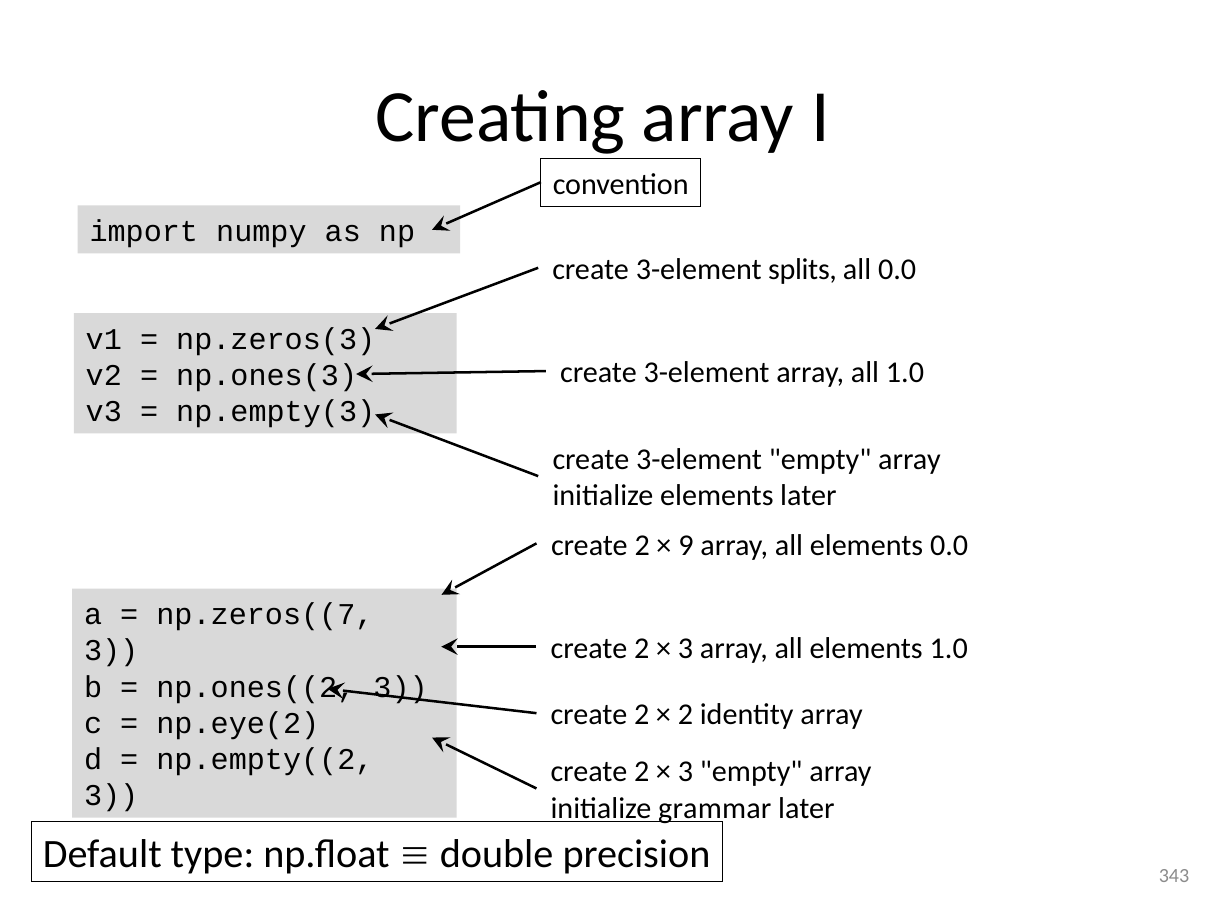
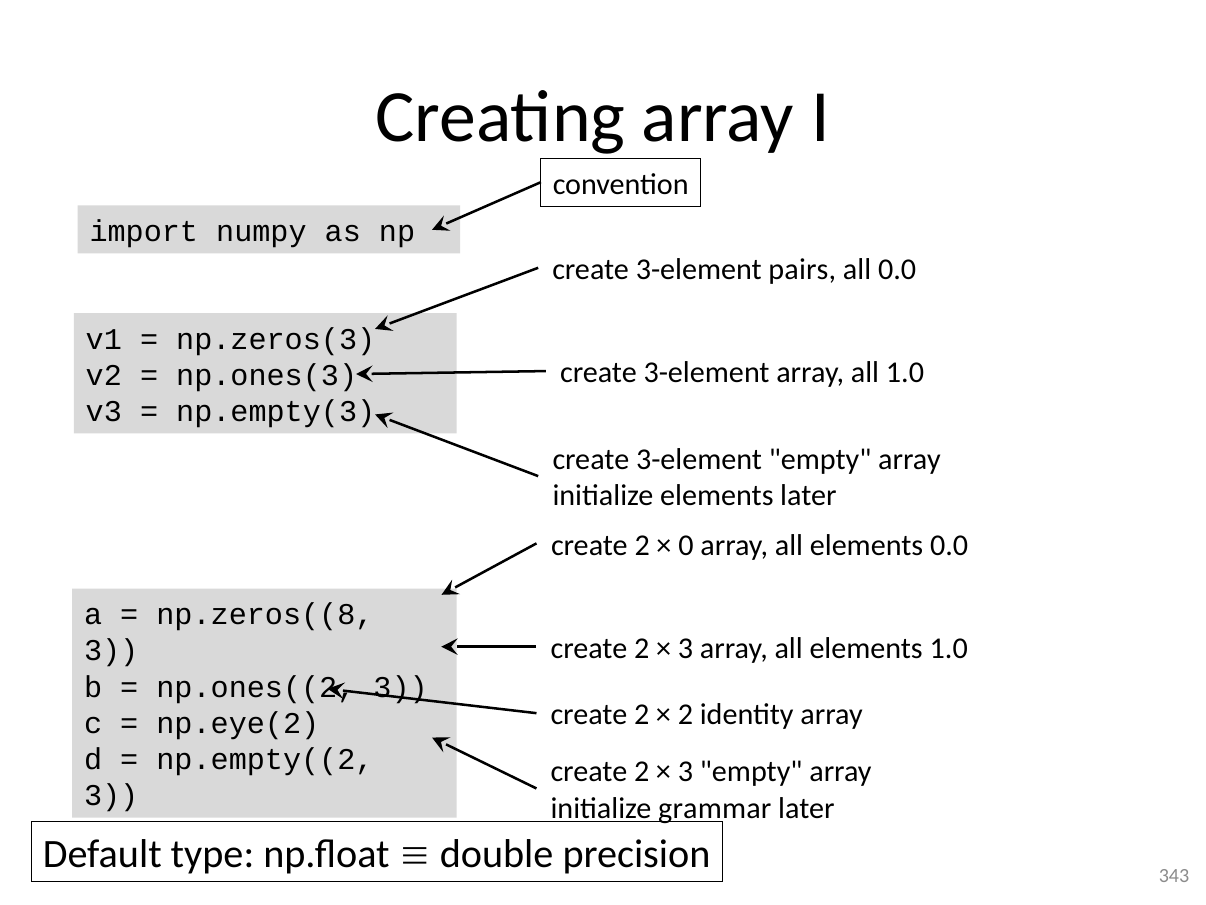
splits: splits -> pairs (802, 269)
9: 9 -> 0 (686, 545)
np.zeros((7: np.zeros((7 -> np.zeros((8 (265, 614)
